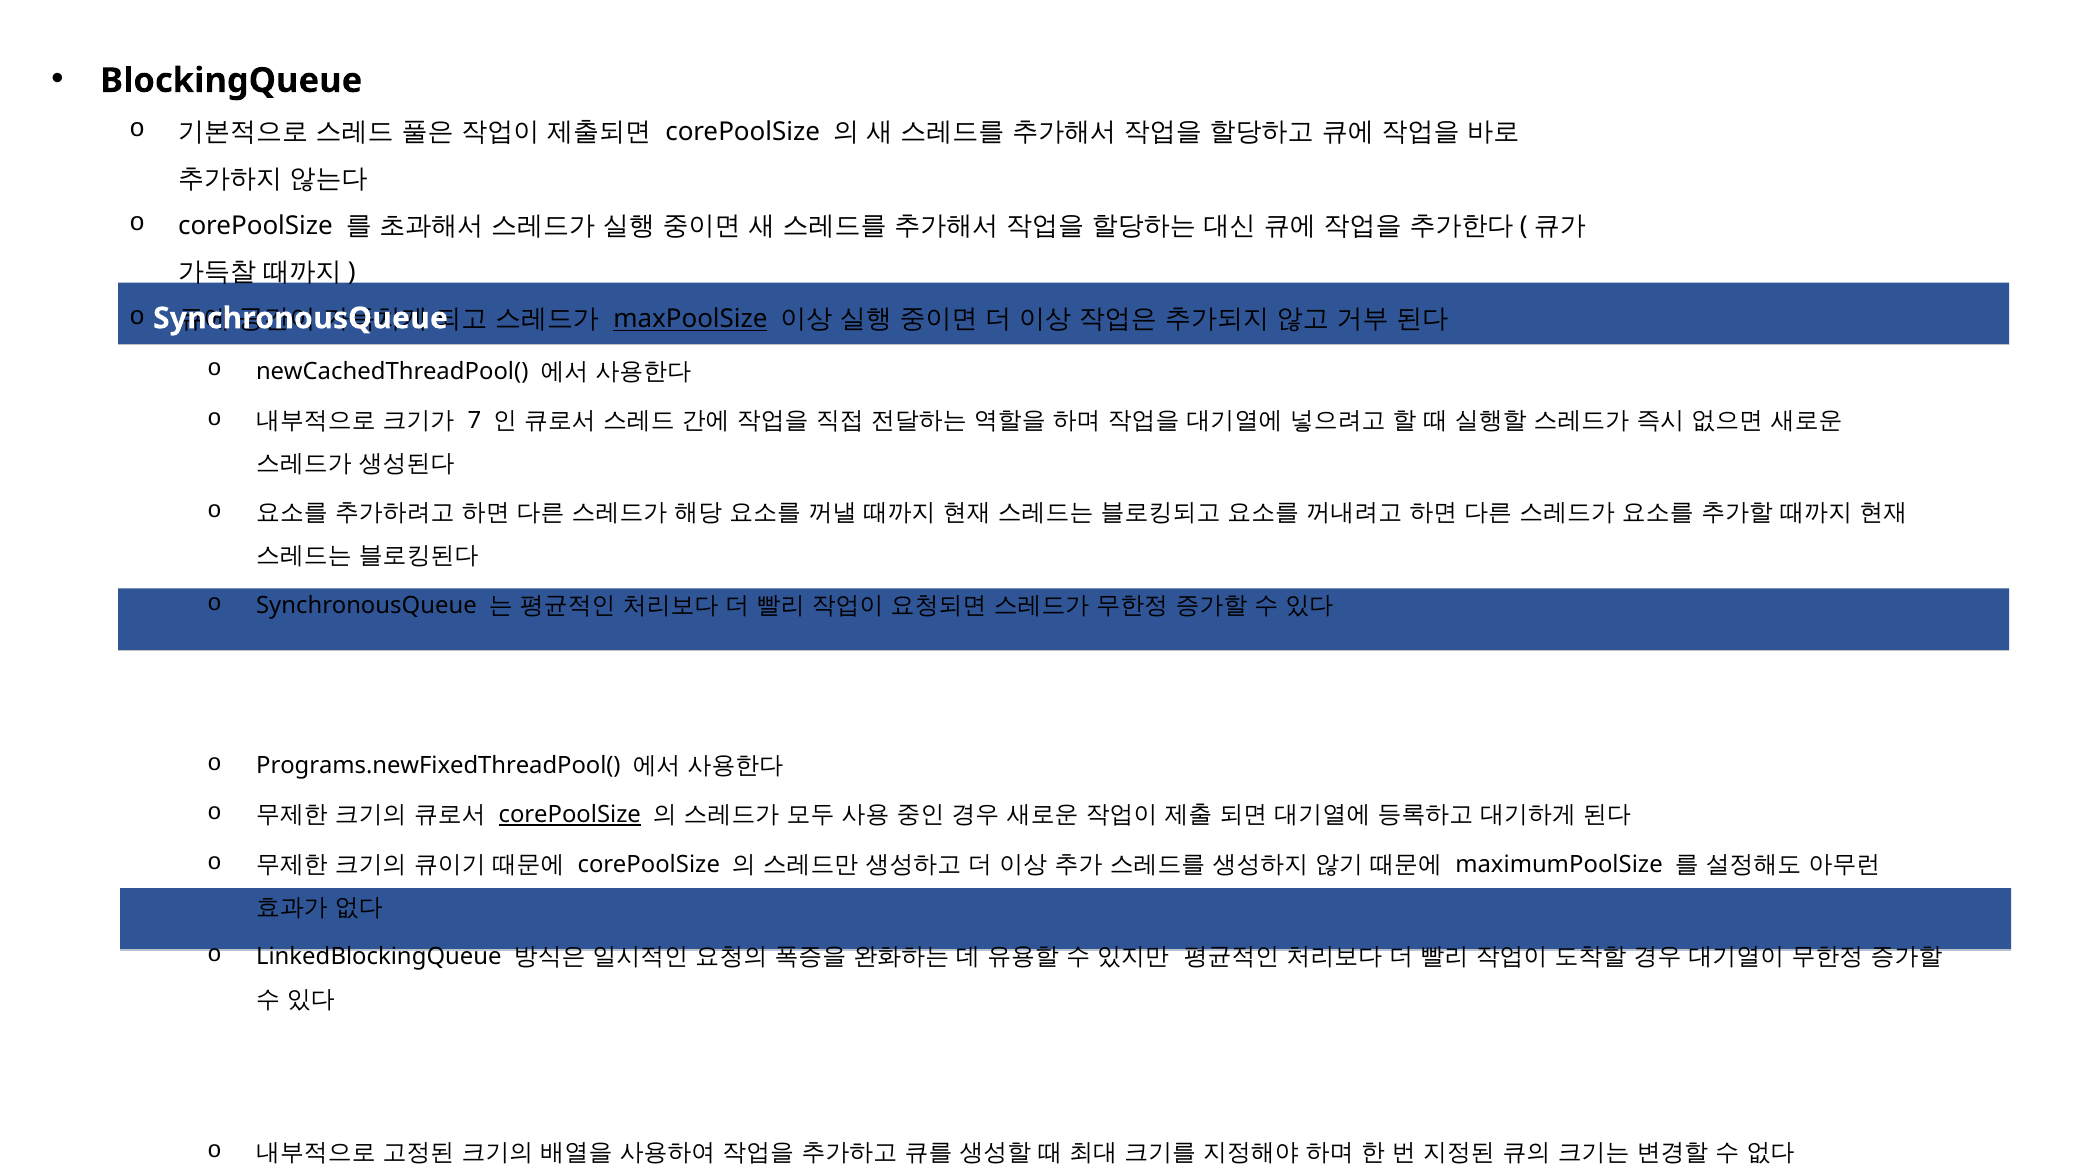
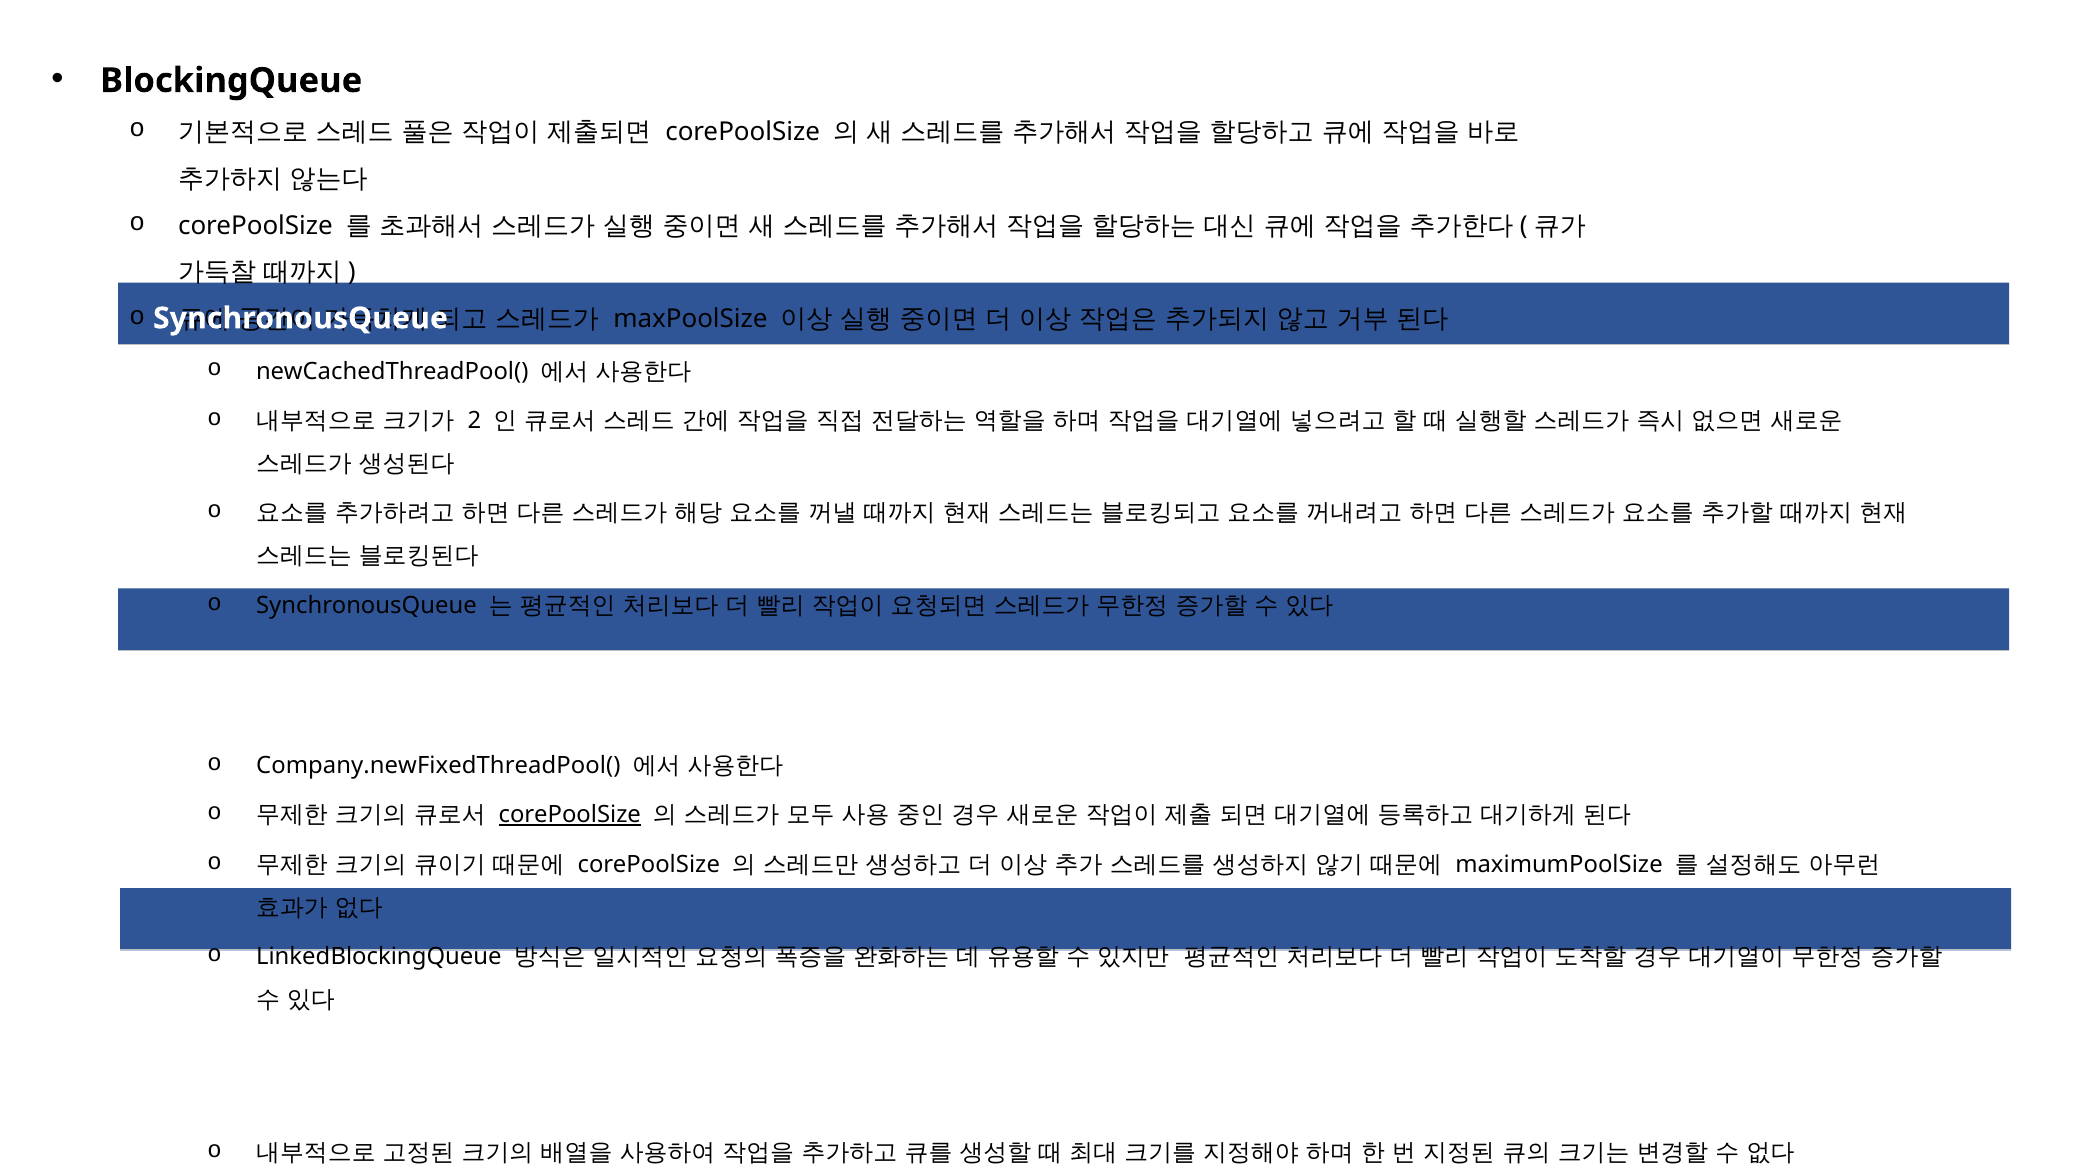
maxPoolSize underline: present -> none (690, 319)
7: 7 -> 2 (474, 421)
Programs.newFixedThreadPool(: Programs.newFixedThreadPool( -> Company.newFixedThreadPool( (438, 766)
